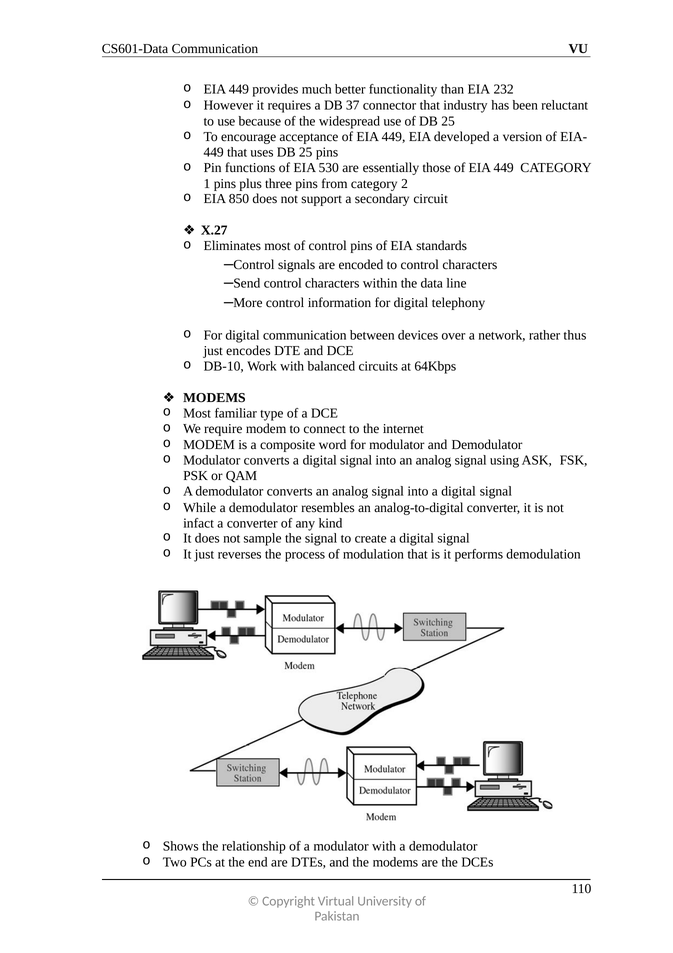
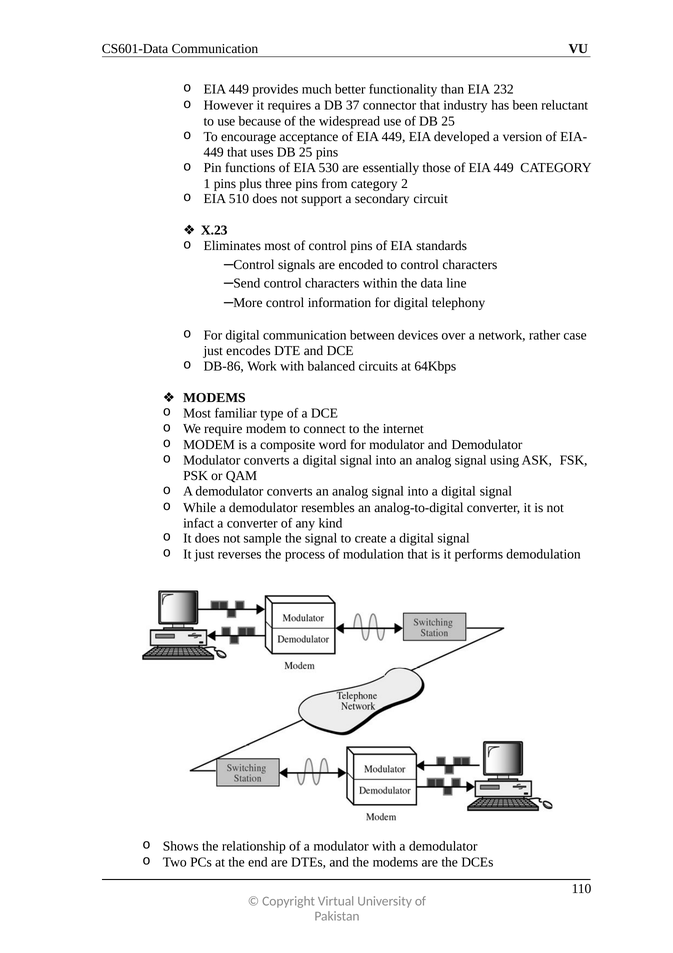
850: 850 -> 510 (239, 199)
X.27: X.27 -> X.23 (214, 230)
thus: thus -> case (575, 335)
DB-10: DB-10 -> DB-86 (224, 366)
